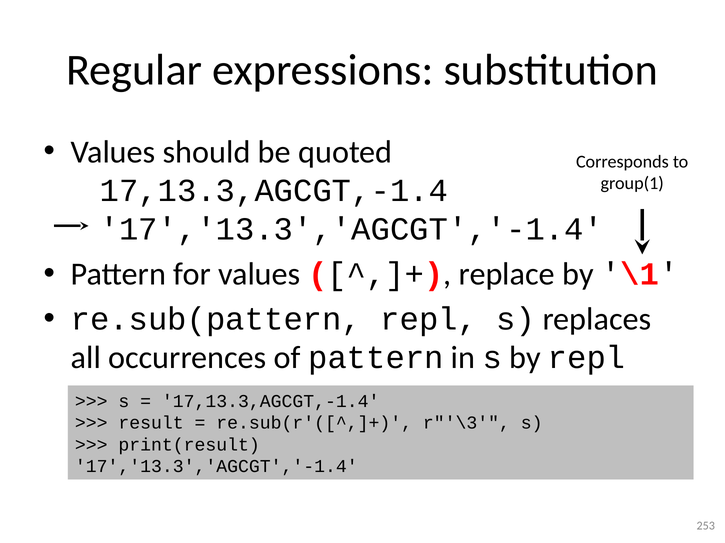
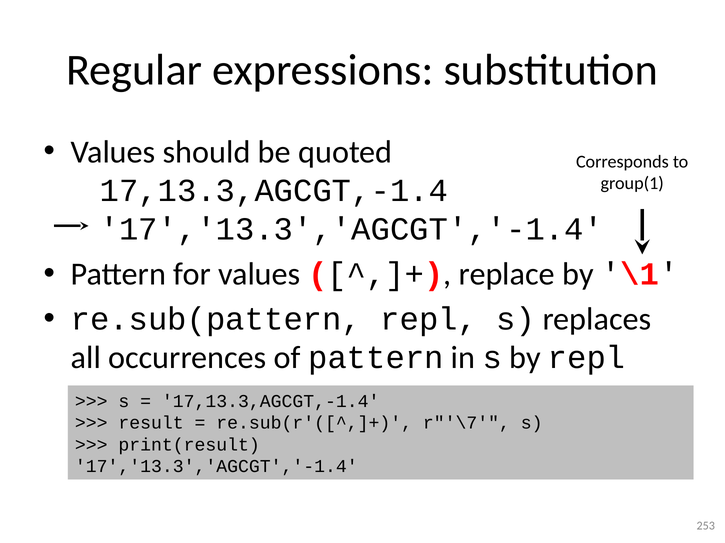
r"'\3: r"'\3 -> r"'\7 (466, 423)
